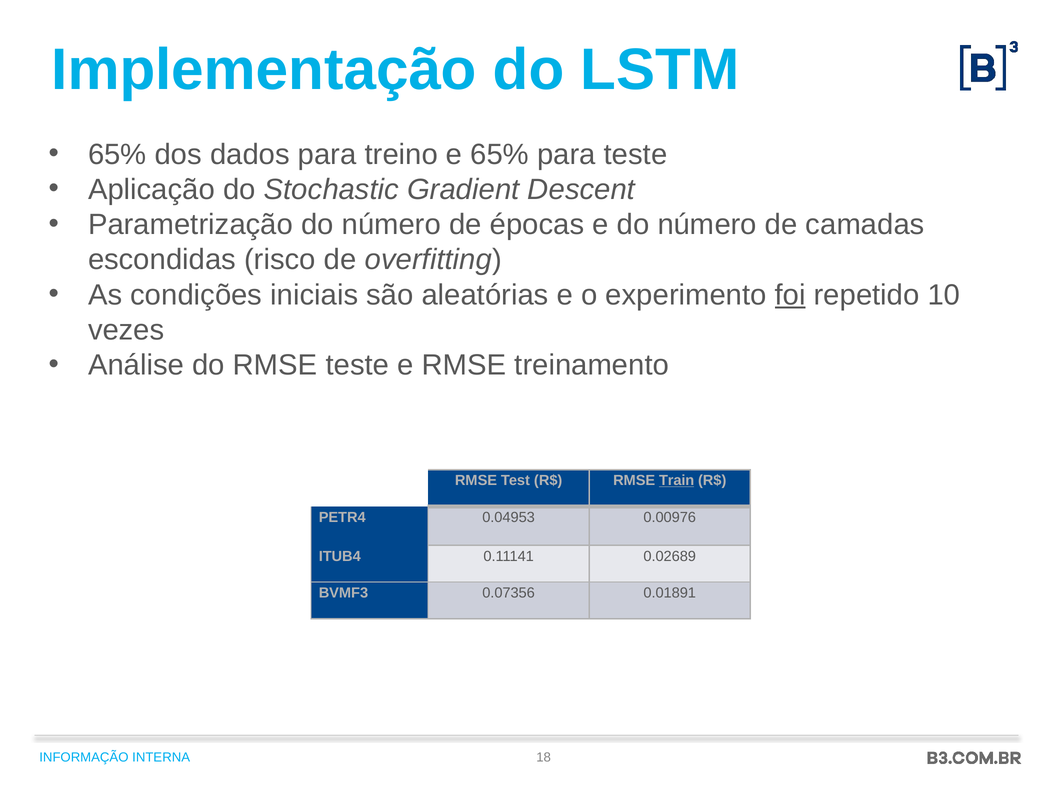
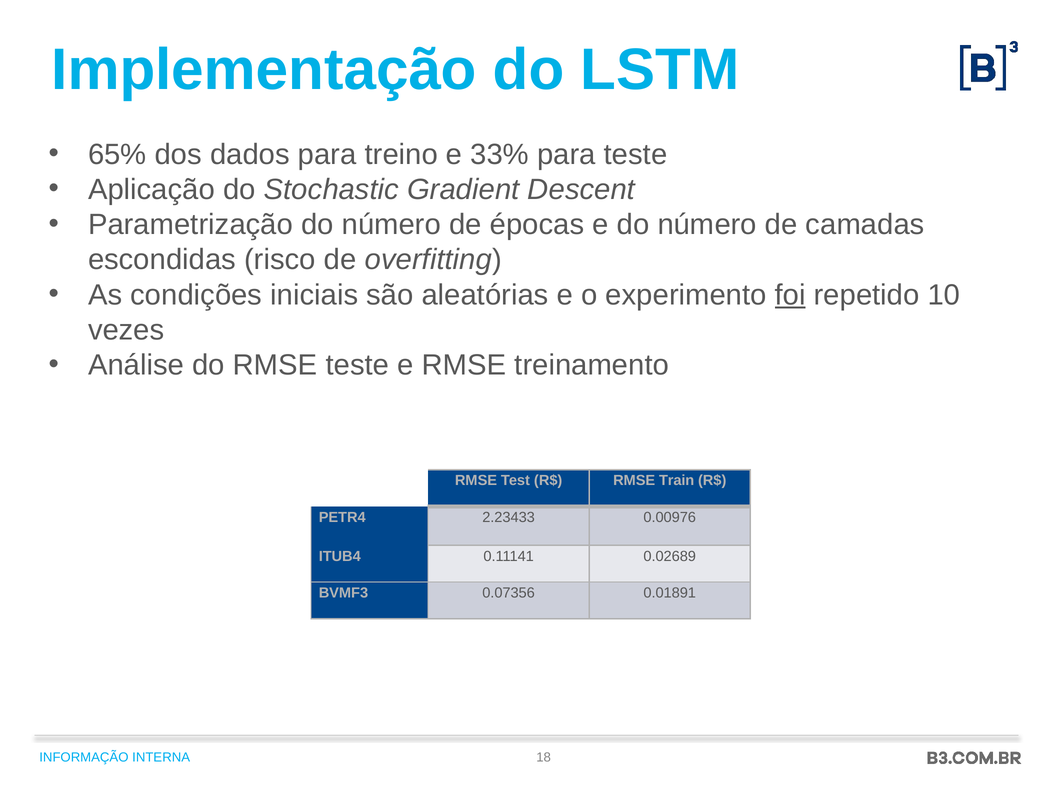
e 65%: 65% -> 33% (500, 154)
Train underline: present -> none (677, 480)
0.04953: 0.04953 -> 2.23433 (509, 517)
